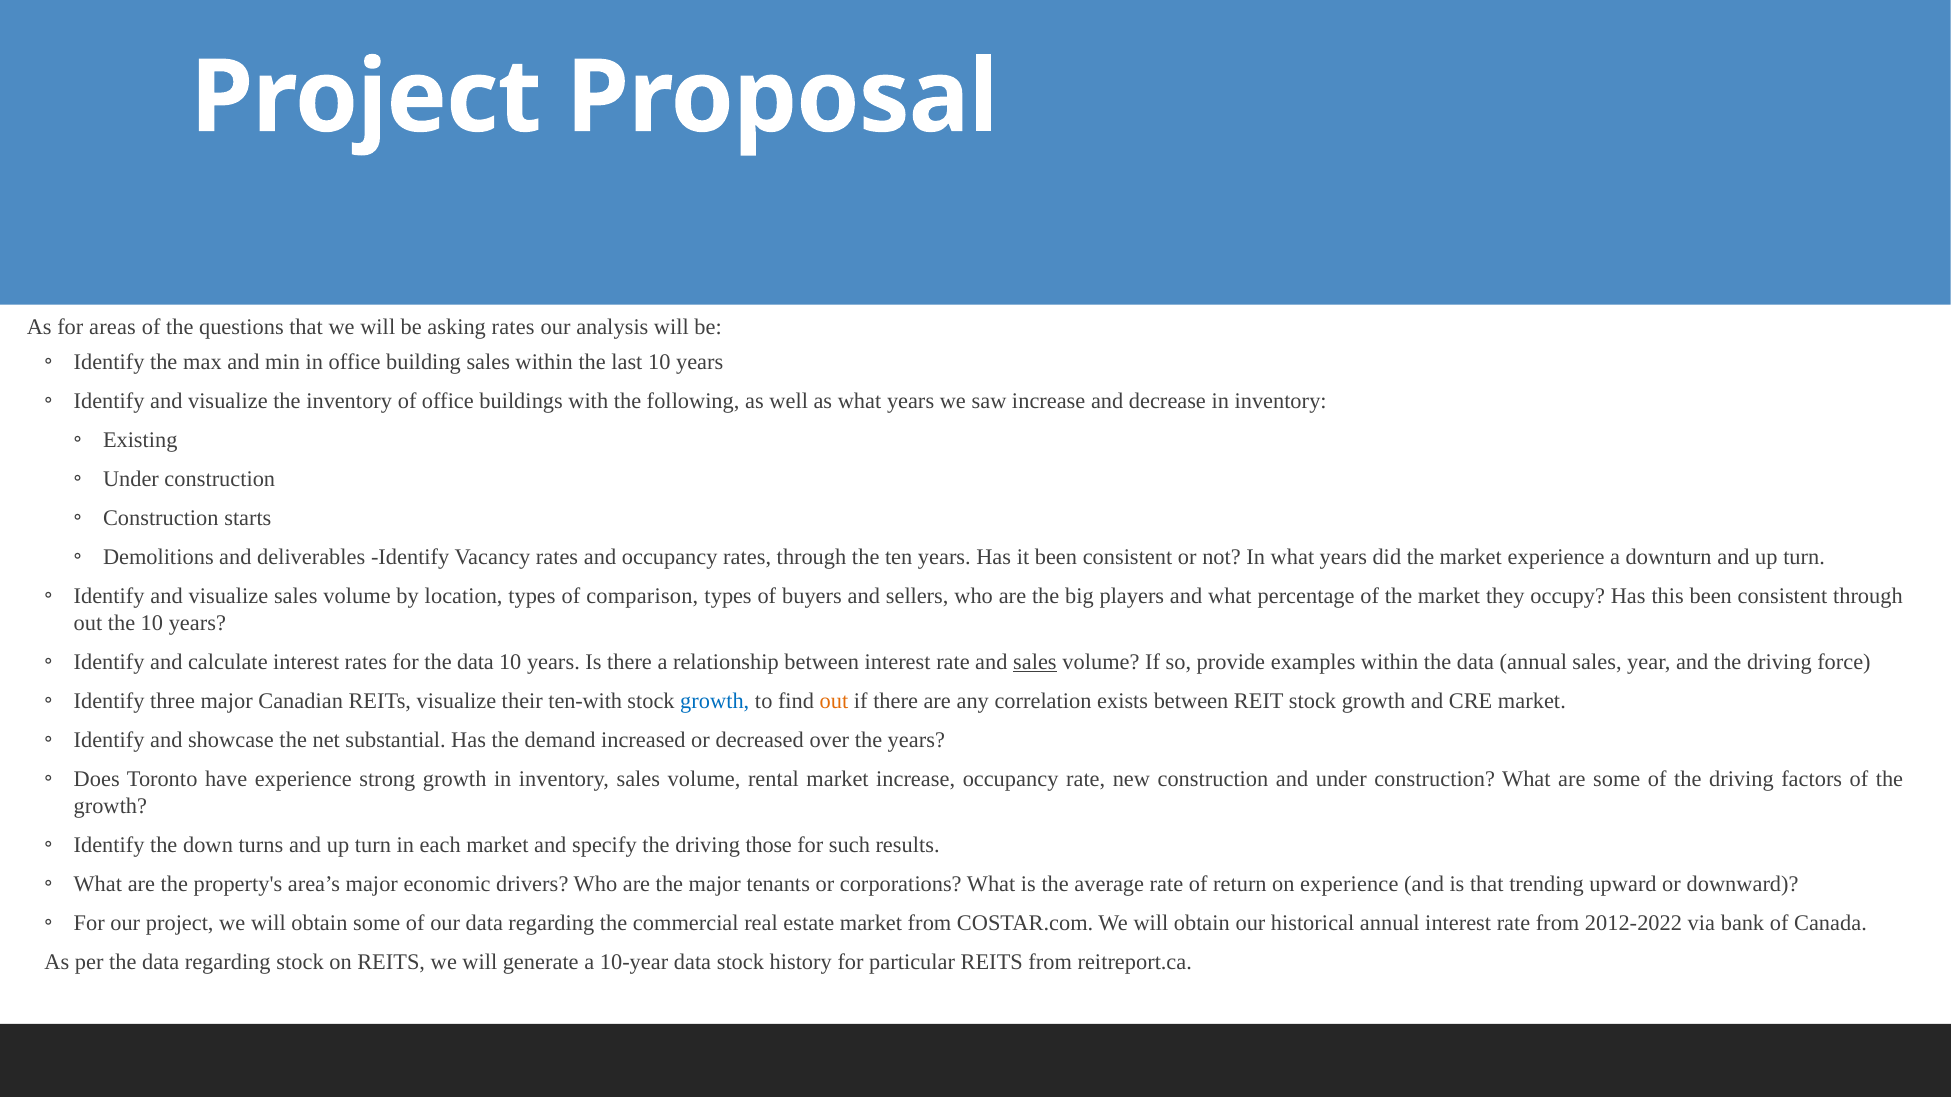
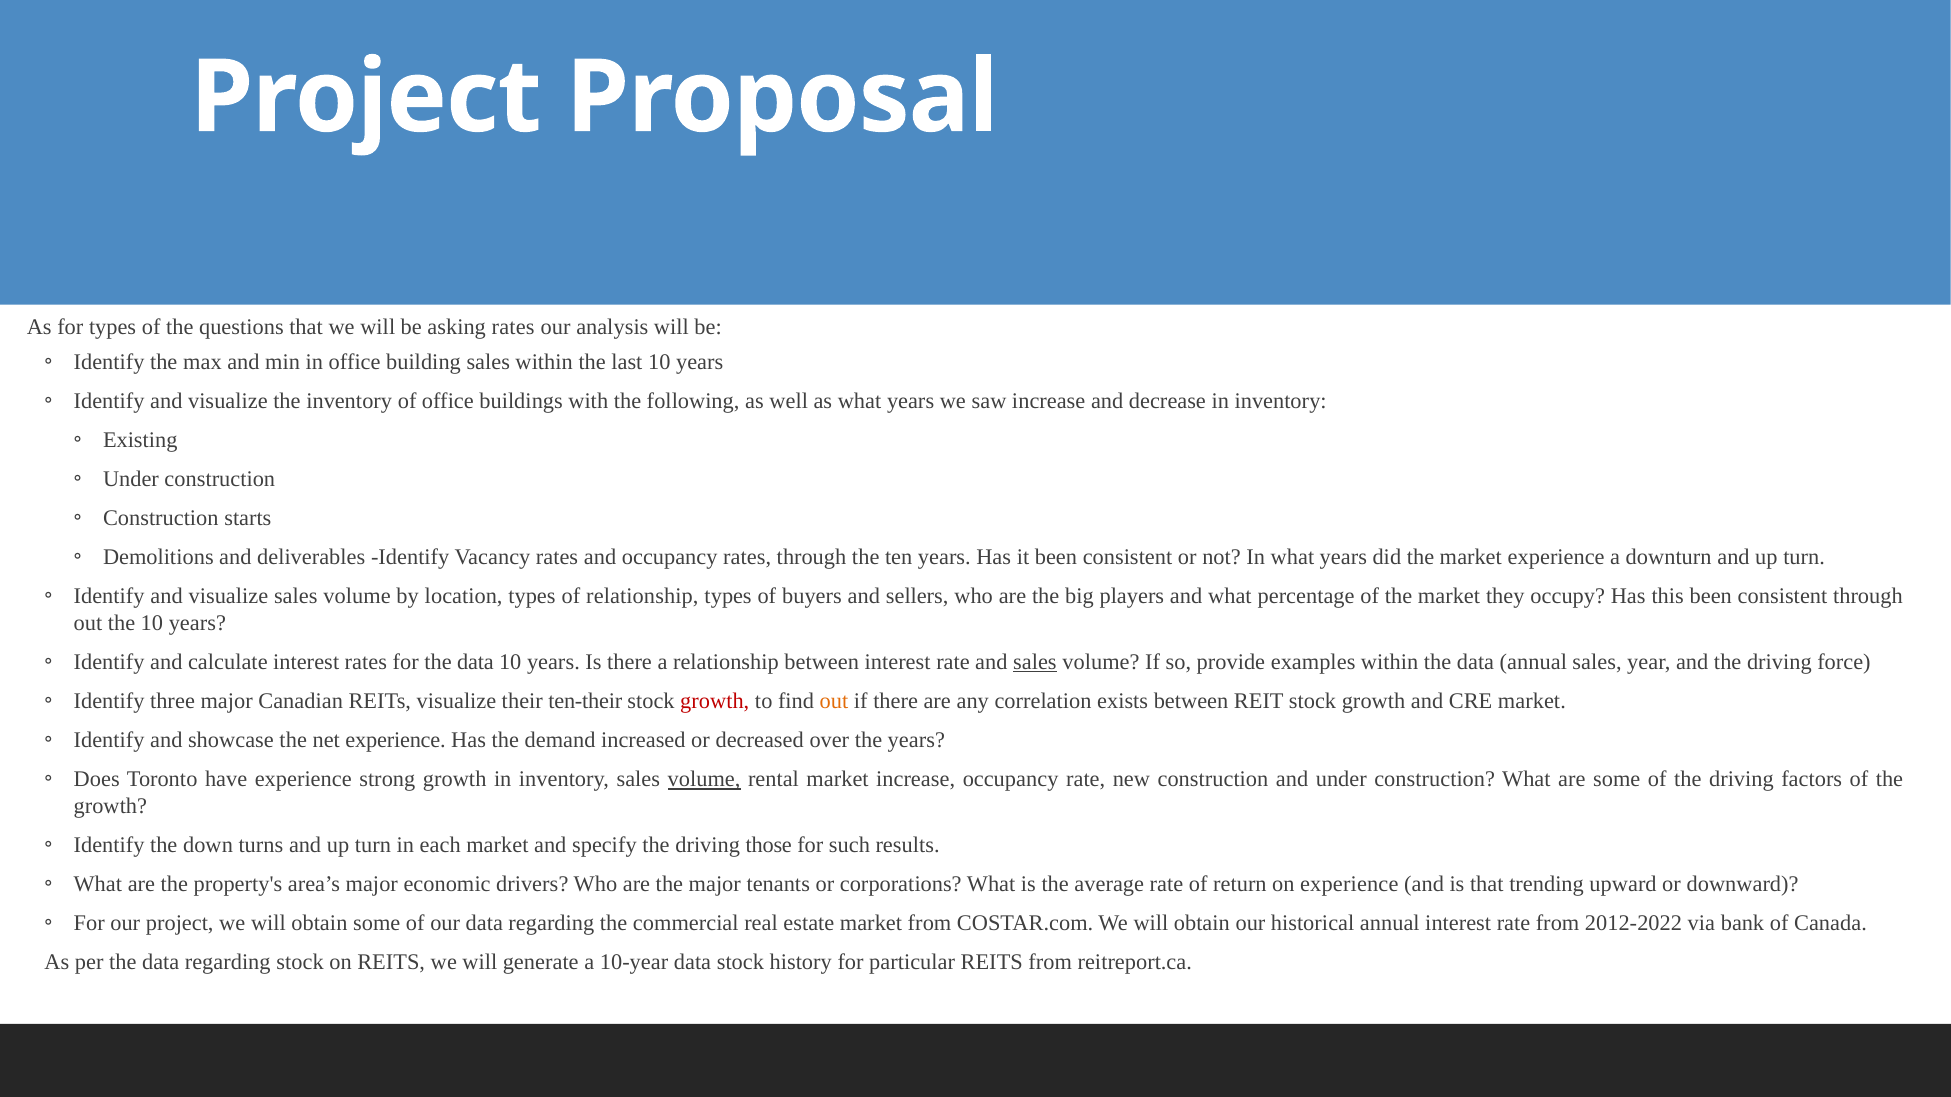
for areas: areas -> types (113, 327)
of comparison: comparison -> relationship (642, 597)
ten-with: ten-with -> ten-their (585, 701)
growth colour: blue -> red (715, 701)
net substantial: substantial -> experience (396, 741)
volume underline: none -> present (704, 780)
